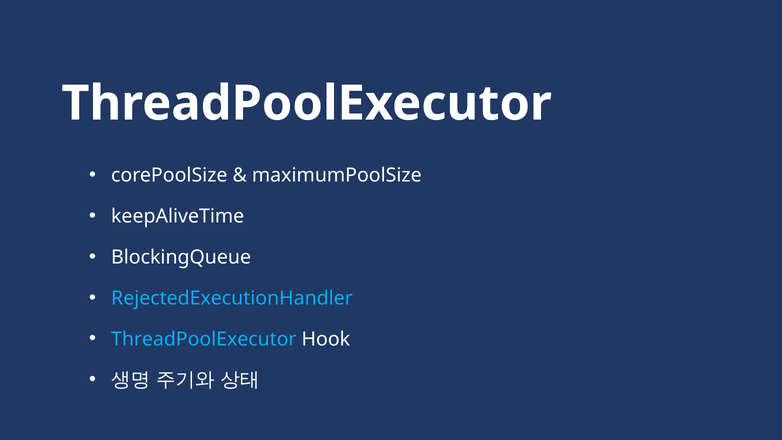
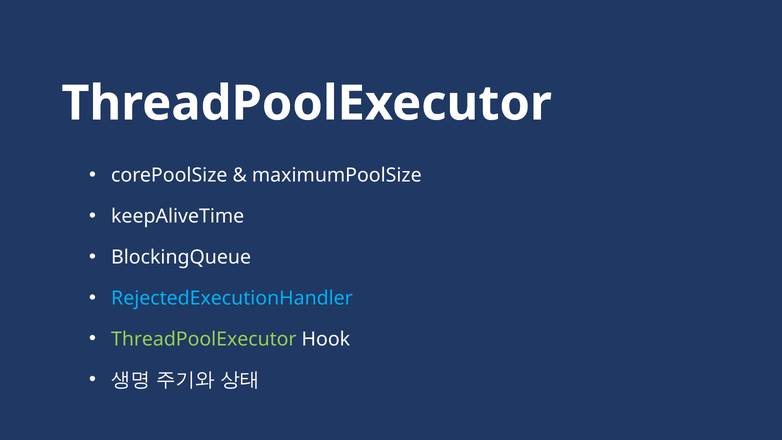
ThreadPoolExecutor colour: light blue -> light green (204, 339)
